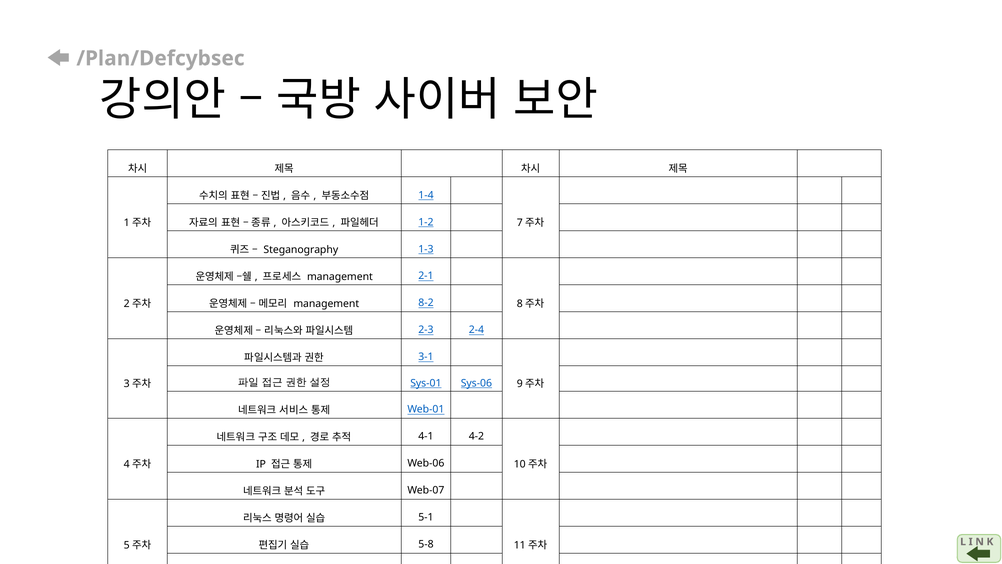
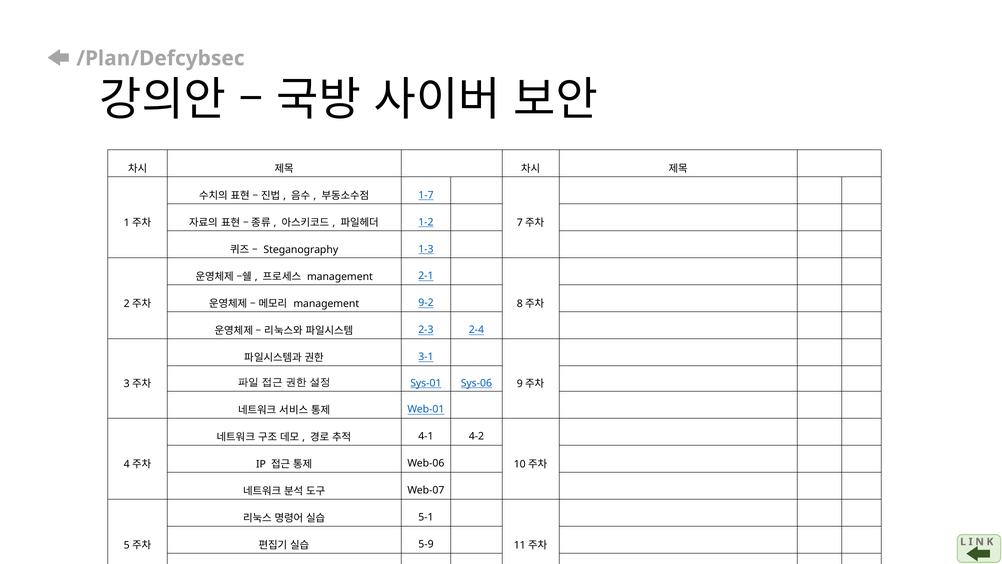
1-4: 1-4 -> 1-7 (426, 195)
8-2: 8-2 -> 9-2 (426, 303)
5-8: 5-8 -> 5-9 (426, 544)
